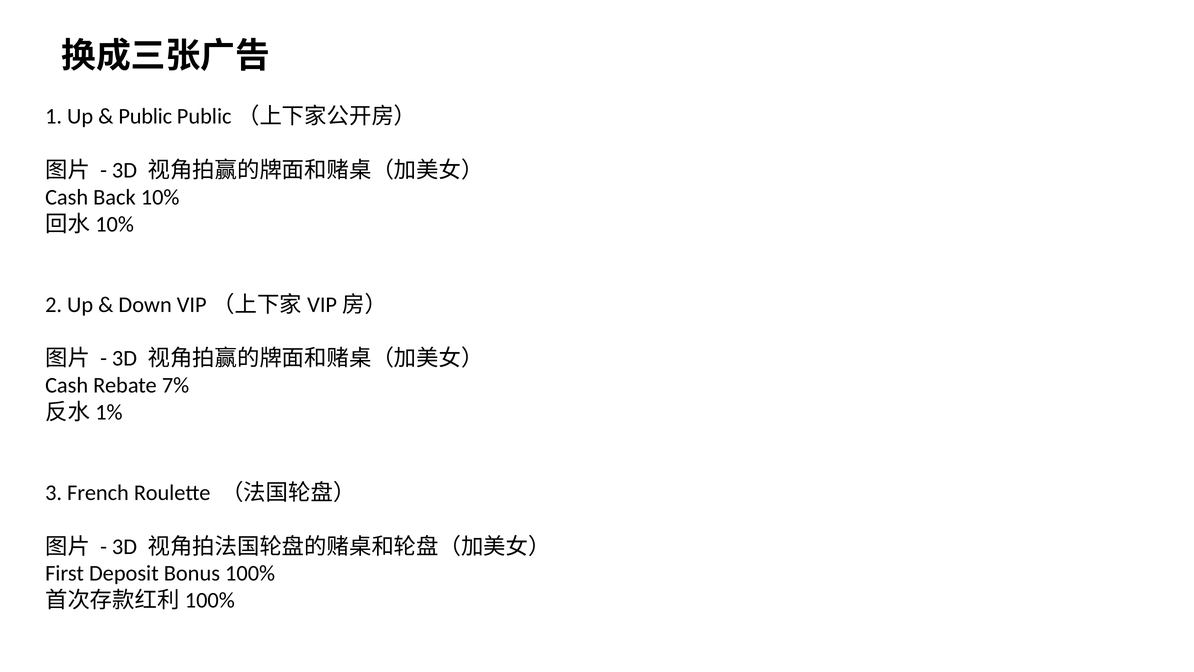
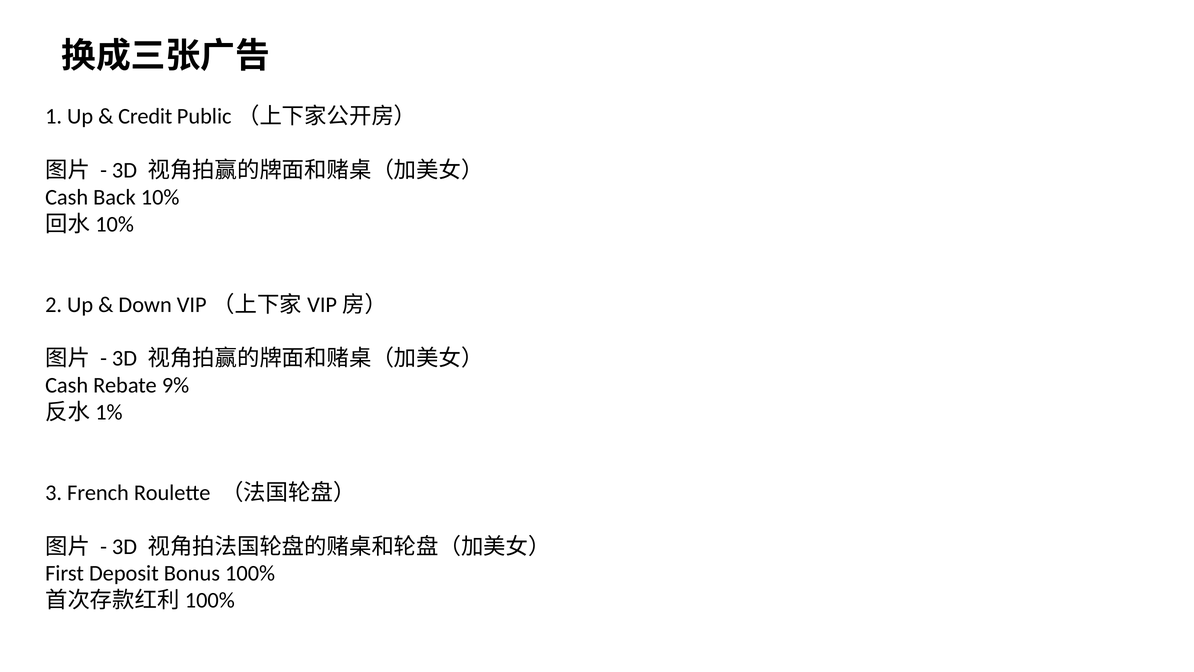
Public: Public -> Credit (145, 117)
7%: 7% -> 9% (176, 385)
